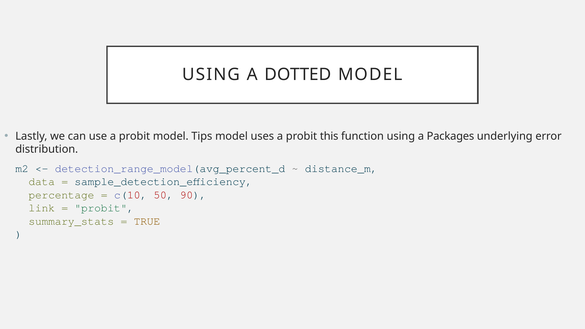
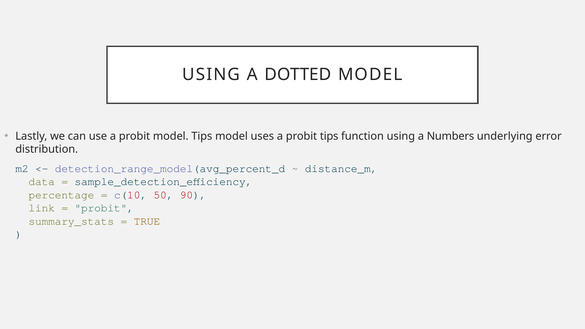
probit this: this -> tips (329, 136)
Packages: Packages -> Numbers (450, 136)
